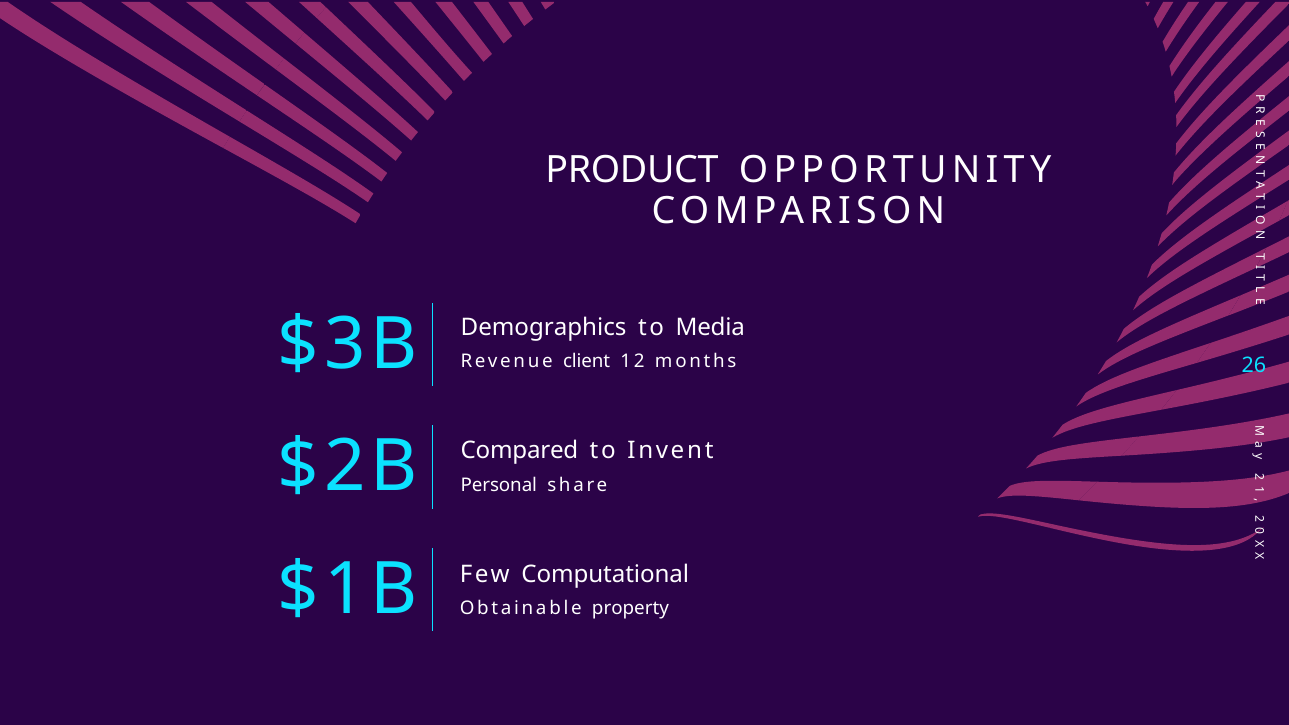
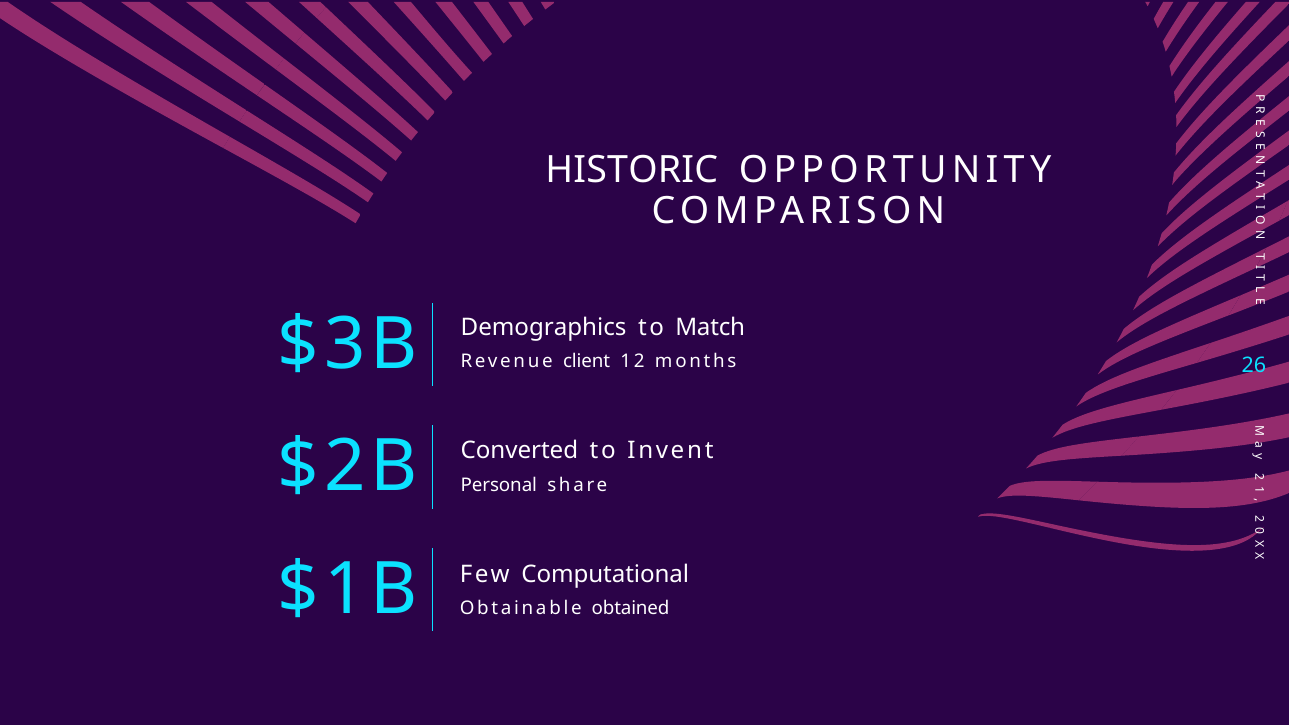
PRODUCT: PRODUCT -> HISTORIC (632, 171)
Media: Media -> Match (710, 328)
Compared: Compared -> Converted (519, 451)
property: property -> obtained (631, 609)
